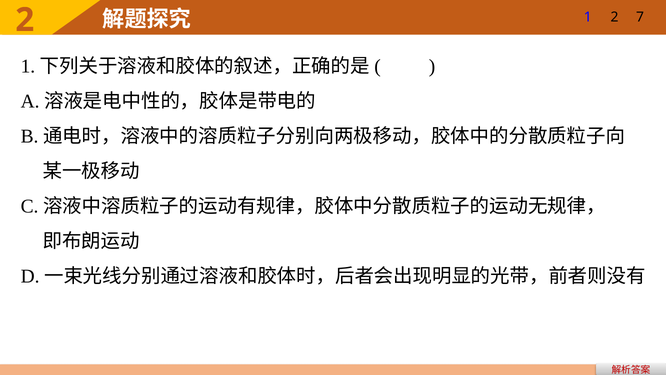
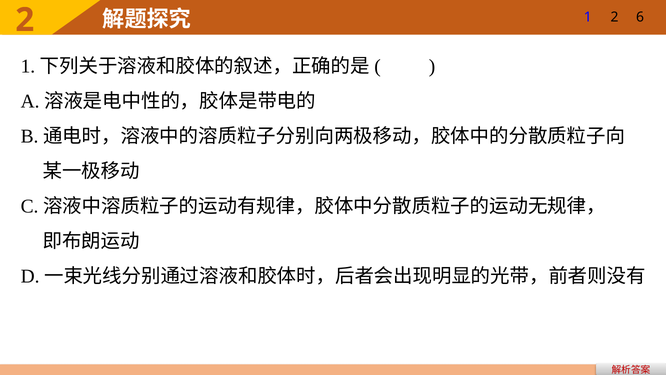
7: 7 -> 6 (640, 17)
